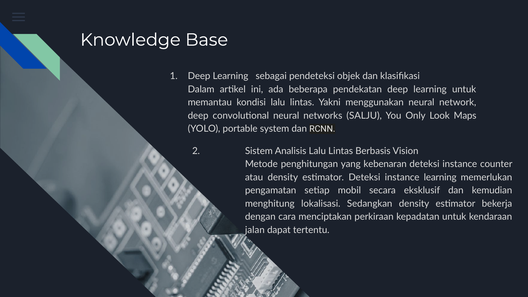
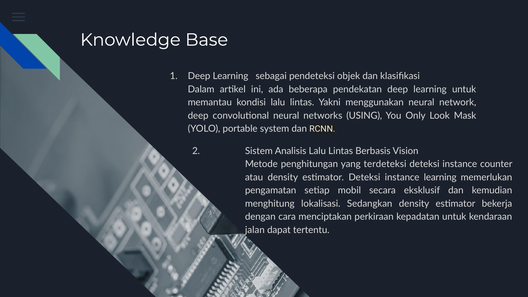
SALJU: SALJU -> USING (364, 116)
Maps: Maps -> Mask (465, 116)
kebenaran: kebenaran -> terdeteksi (385, 164)
